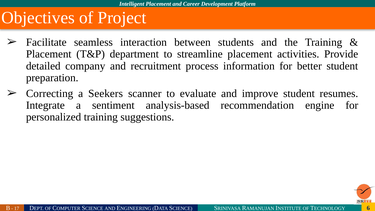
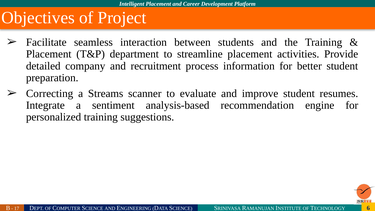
Seekers: Seekers -> Streams (106, 93)
